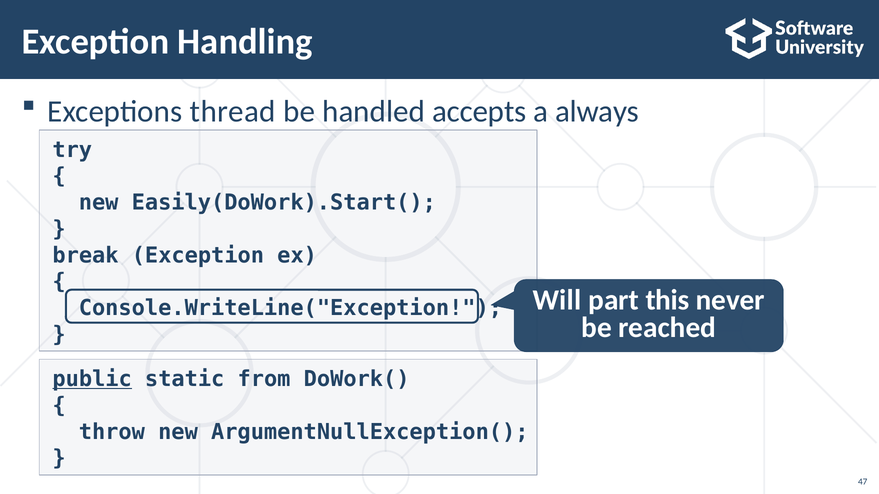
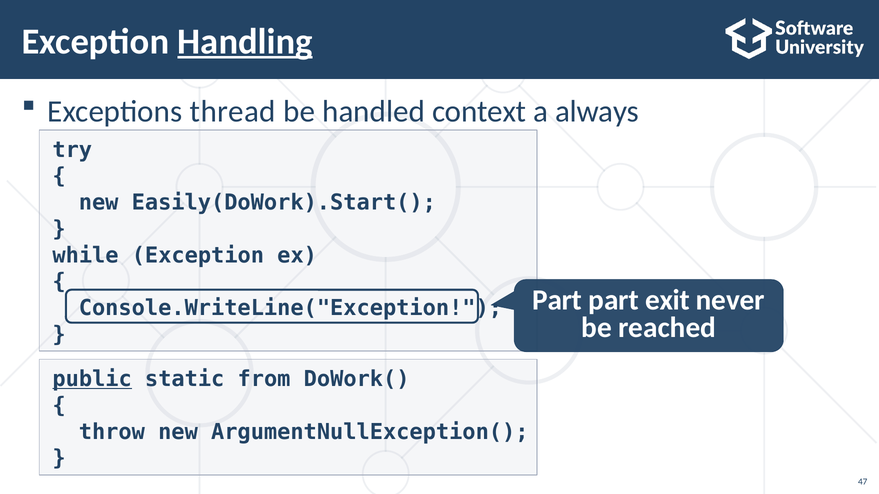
Handling underline: none -> present (245, 42)
accepts: accepts -> context (479, 112)
break: break -> while (86, 256)
Will: Will -> Part (557, 300)
this: this -> exit (667, 300)
